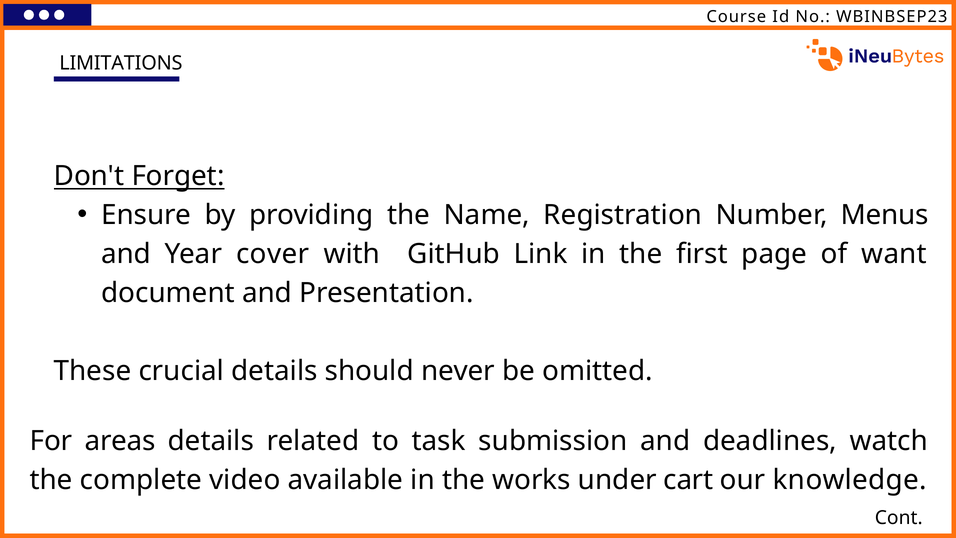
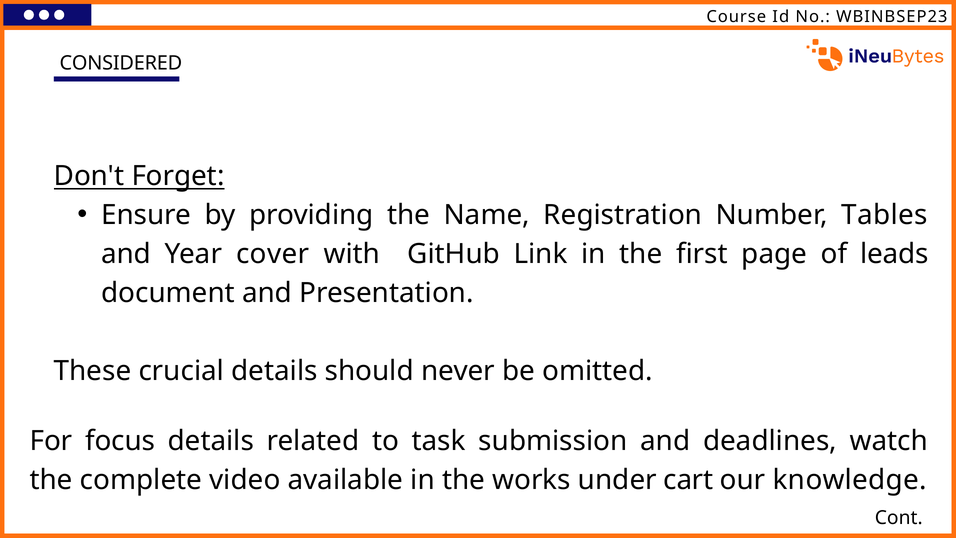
LIMITATIONS: LIMITATIONS -> CONSIDERED (121, 63)
Menus: Menus -> Tables (884, 215)
want: want -> leads (894, 254)
areas: areas -> focus (120, 441)
